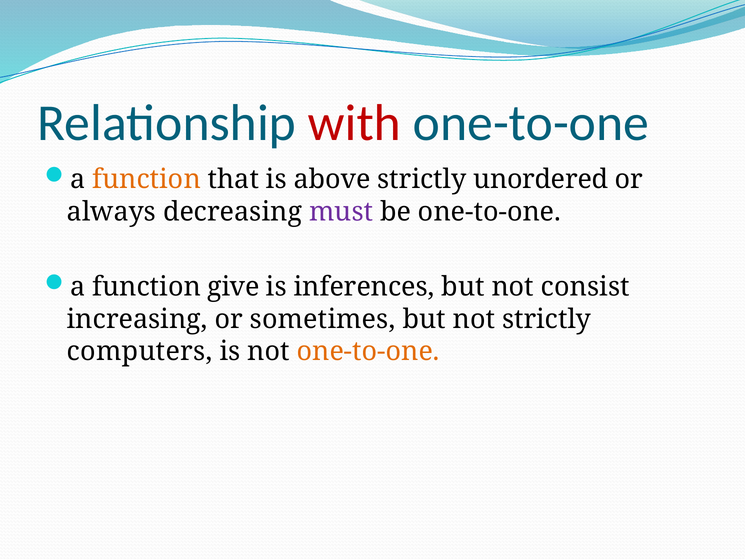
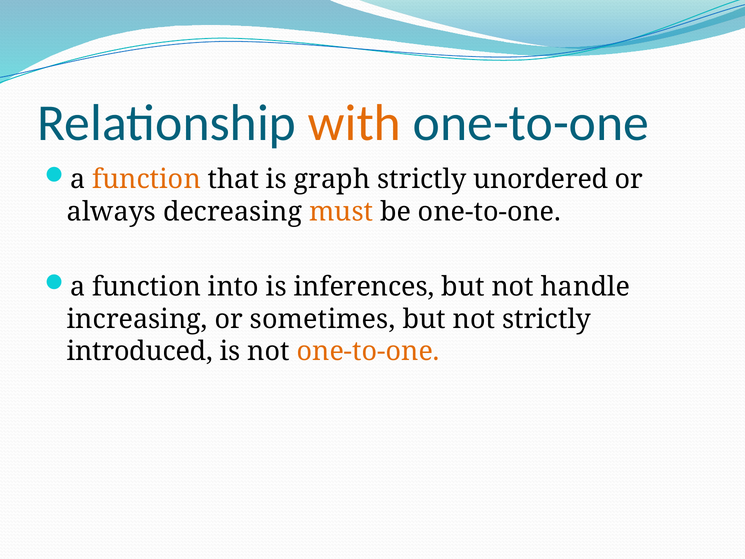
with colour: red -> orange (355, 123)
above: above -> graph (332, 179)
must colour: purple -> orange (341, 212)
give: give -> into (233, 287)
consist: consist -> handle (585, 287)
computers: computers -> introduced (140, 351)
